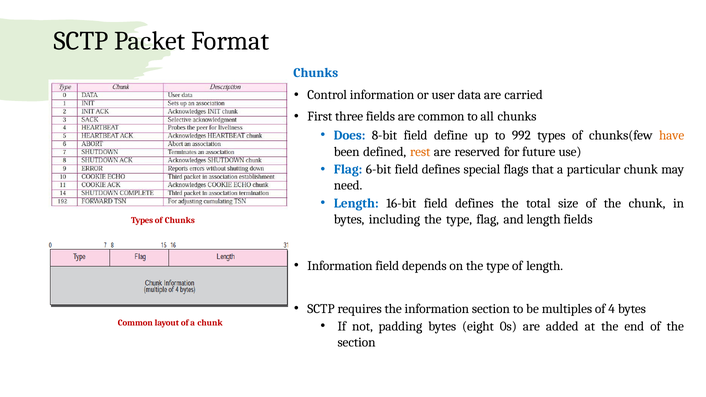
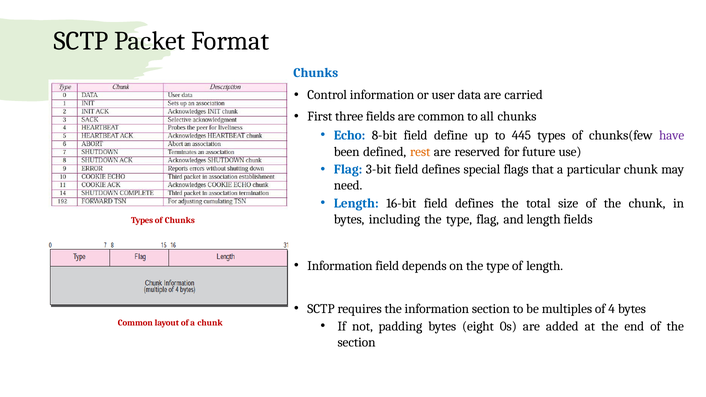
Does: Does -> Echo (350, 135)
992: 992 -> 445 (521, 135)
have colour: orange -> purple (672, 135)
6-bit: 6-bit -> 3-bit (378, 170)
